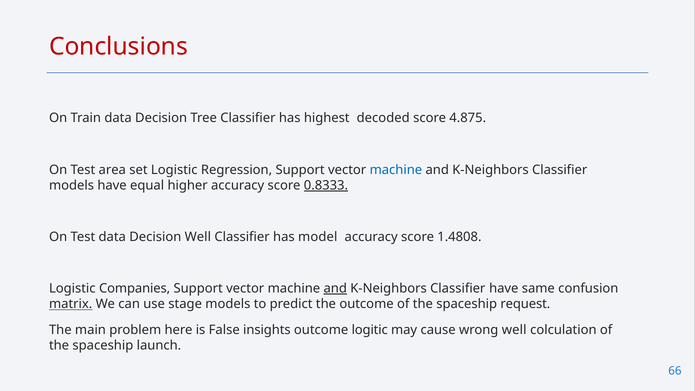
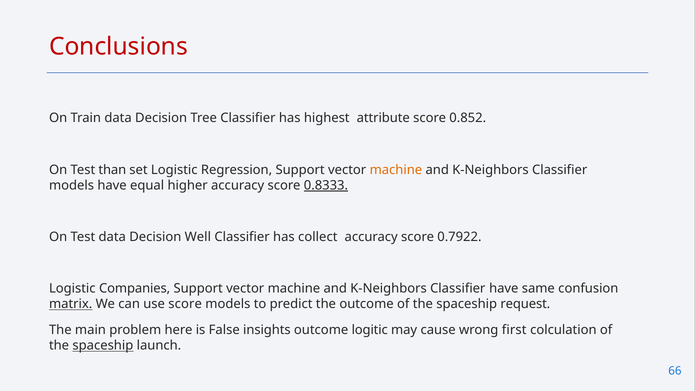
decoded: decoded -> attribute (383, 118)
4.875: 4.875 -> 0.852 (468, 118)
area: area -> than (112, 170)
machine colour: blue -> orange (396, 170)
model: model -> collect (318, 237)
1.4808: 1.4808 -> 0.7922 (459, 237)
and underline: present -> none (335, 288)
use stage: stage -> score (185, 304)
wrong well: well -> first (514, 330)
spaceship underline: none -> present (103, 346)
